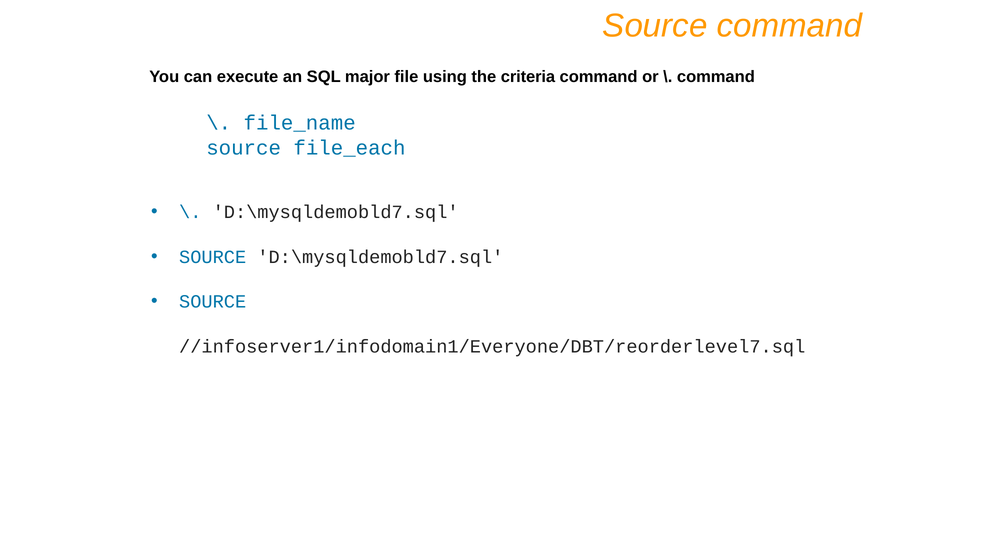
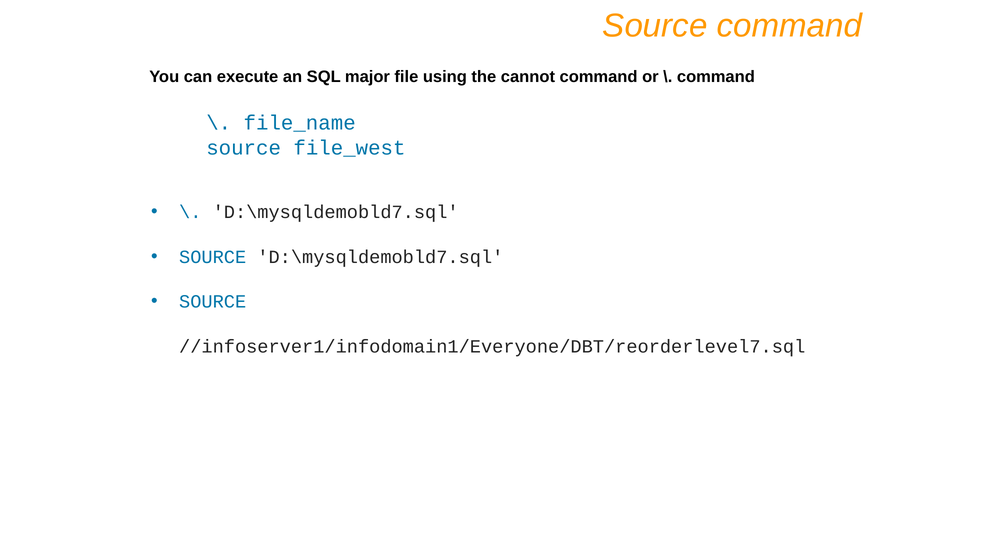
criteria: criteria -> cannot (528, 77)
file_each: file_each -> file_west (349, 148)
